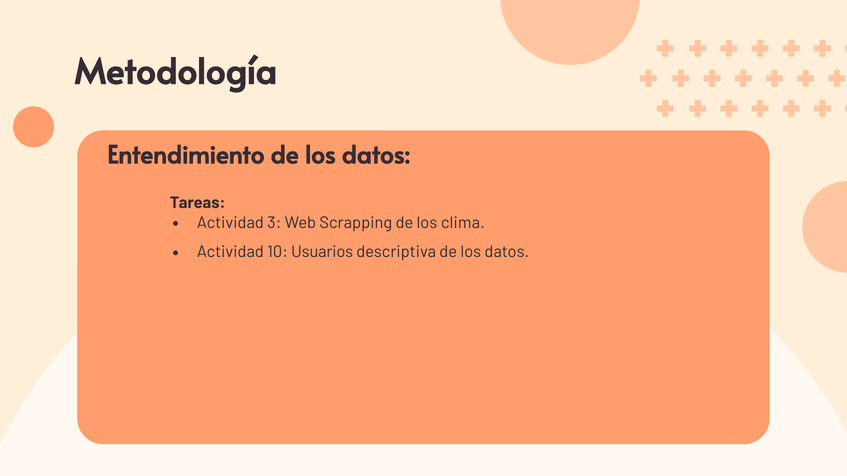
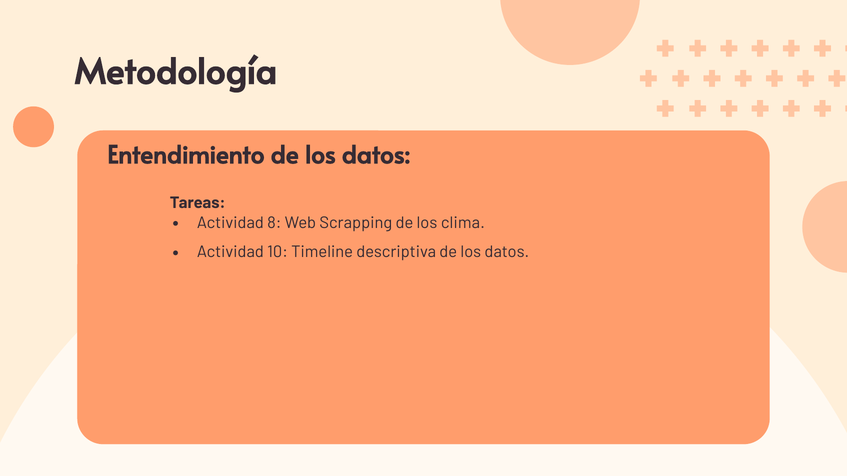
3: 3 -> 8 (274, 223)
Usuarios: Usuarios -> Timeline (322, 252)
